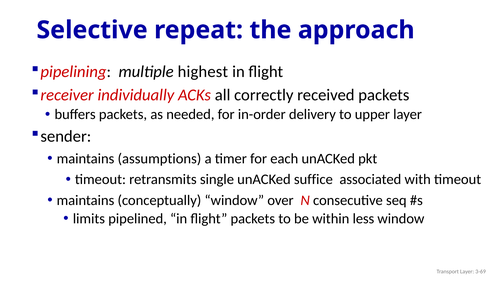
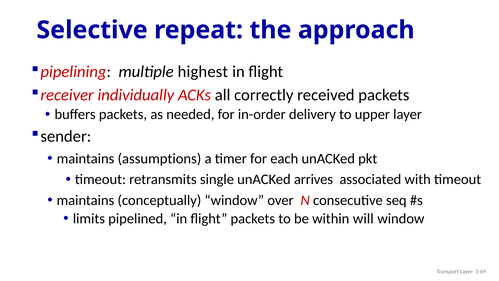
suffice: suffice -> arrives (313, 179)
less: less -> will (363, 218)
